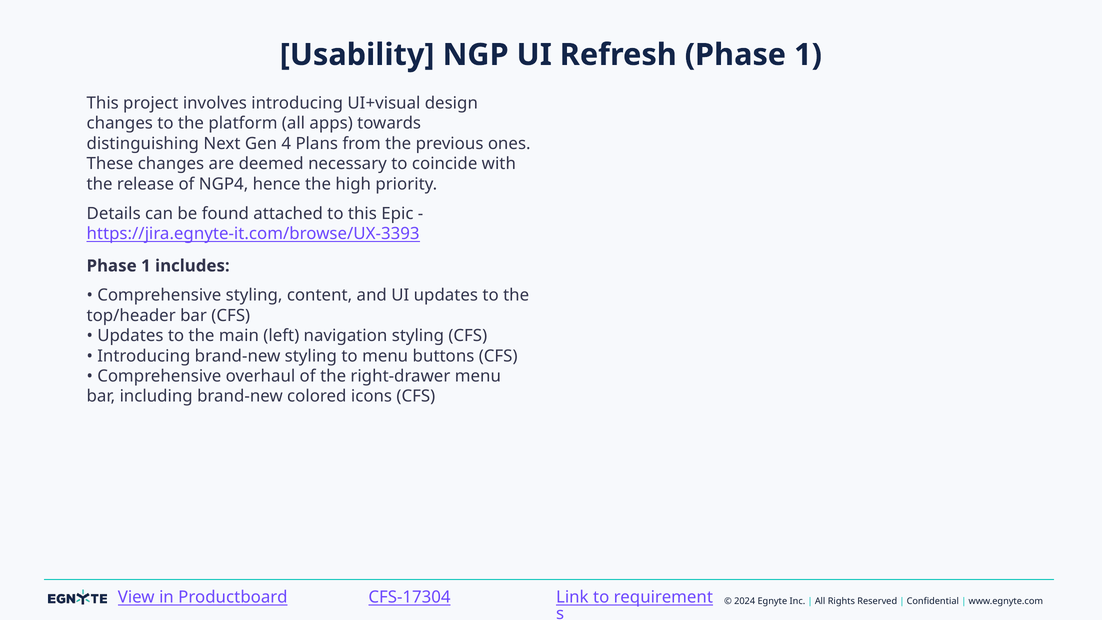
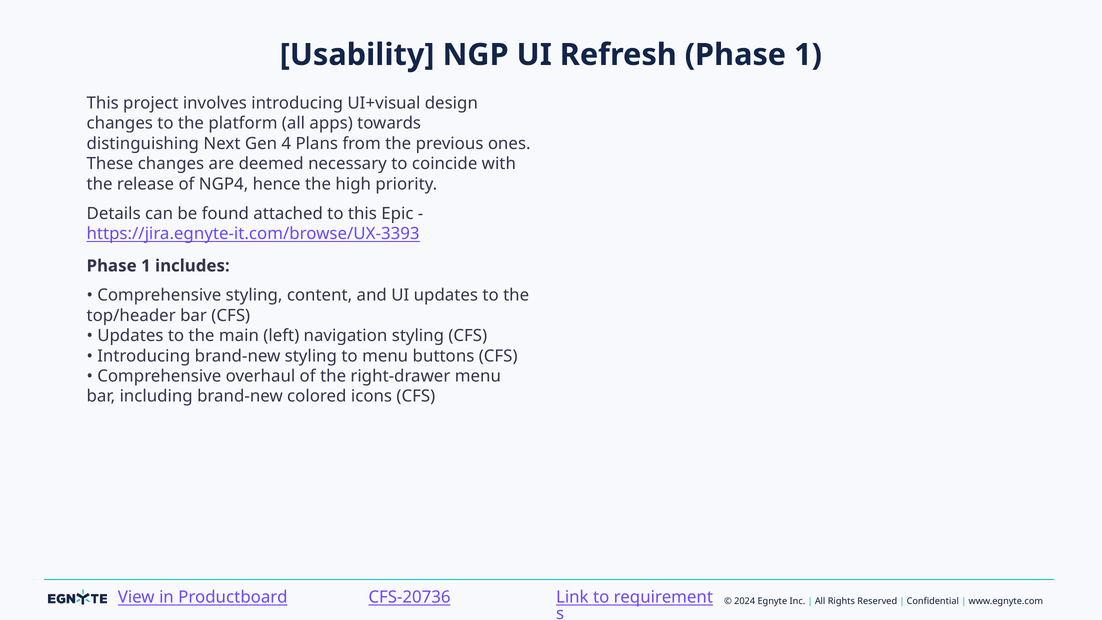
CFS-17304: CFS-17304 -> CFS-20736 (410, 597)
